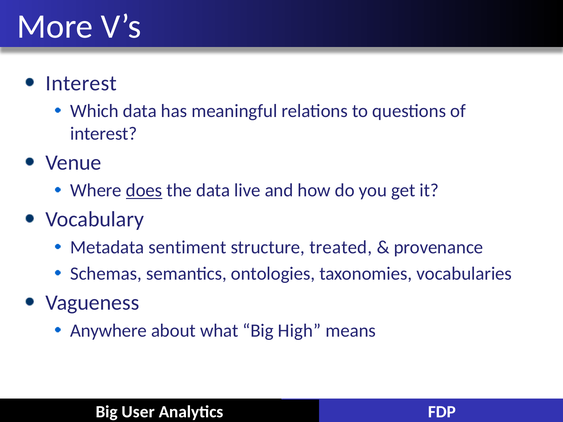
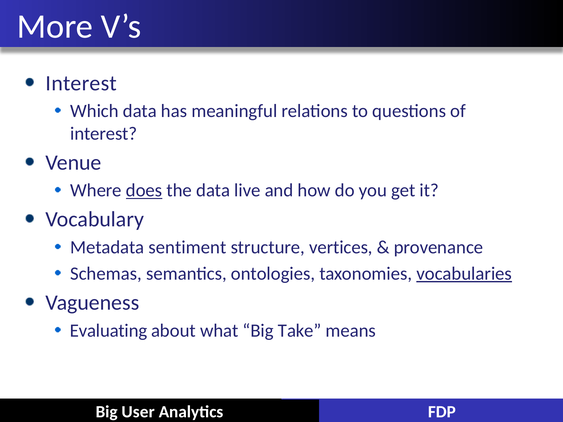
treated: treated -> vertices (341, 248)
vocabularies underline: none -> present (464, 274)
Anywhere: Anywhere -> Evaluating (109, 331)
High: High -> Take (300, 331)
